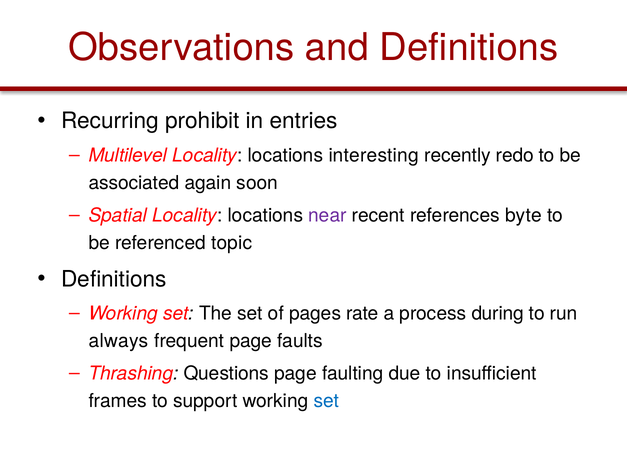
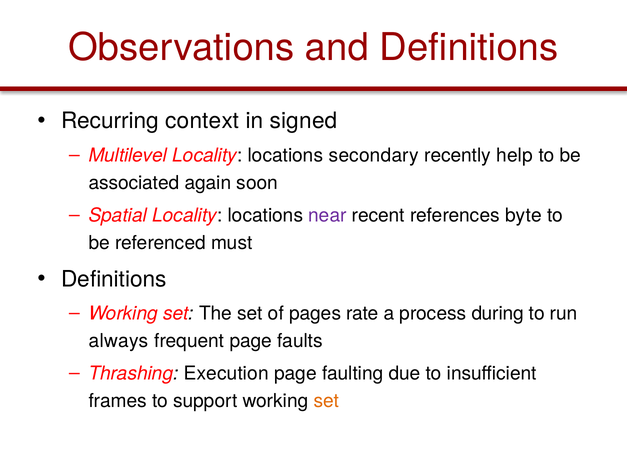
prohibit: prohibit -> context (202, 121)
entries: entries -> signed (304, 121)
interesting: interesting -> secondary (374, 155)
redo: redo -> help (515, 155)
topic: topic -> must (232, 243)
Questions: Questions -> Execution (226, 374)
set colour: blue -> orange (326, 401)
